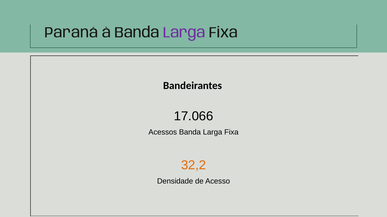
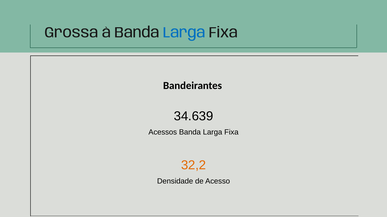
Paraná: Paraná -> Grossa (71, 32)
Larga colour: purple -> blue (184, 32)
17.066: 17.066 -> 34.639 (194, 116)
